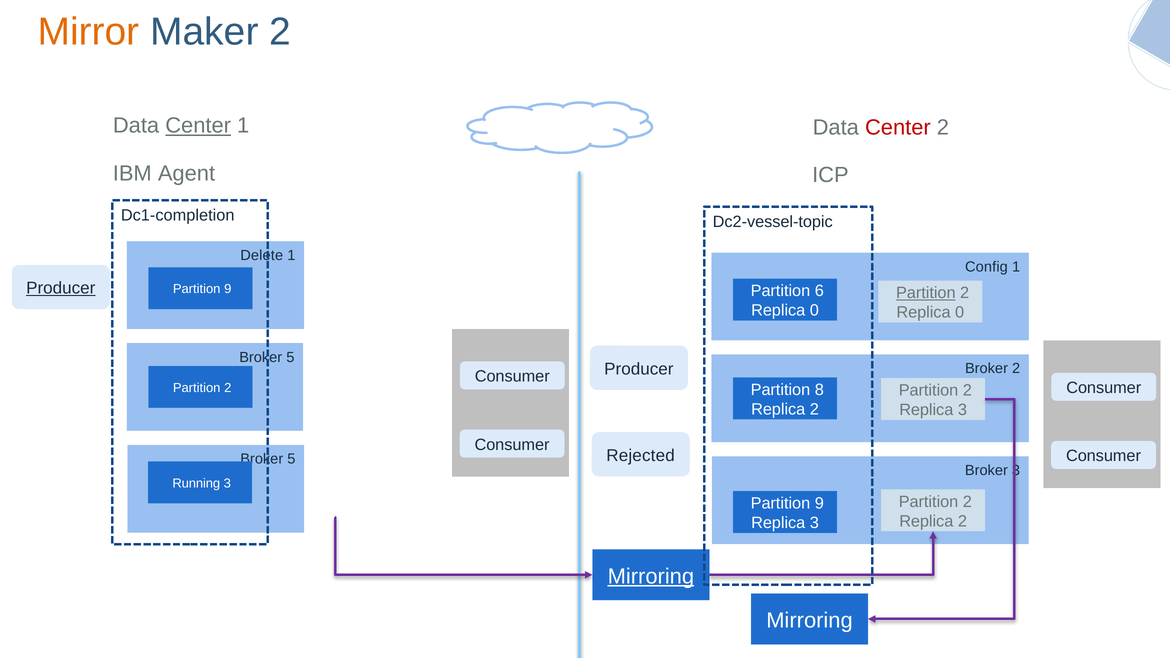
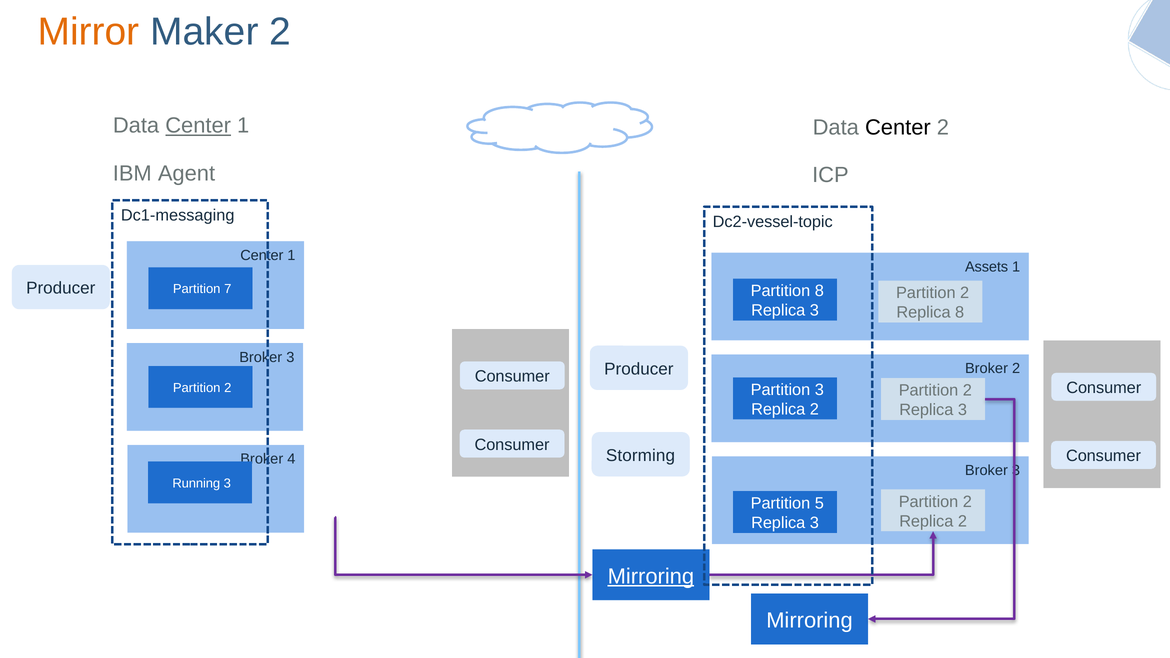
Center colour: red -> black (898, 127)
Dc1-completion: Dc1-completion -> Dc1-messaging (178, 216)
Delete: Delete -> Center (262, 255)
Config: Config -> Assets (987, 267)
Producer underline: present -> none (61, 288)
9: 9 -> 7 (228, 289)
Partition 6: 6 -> 8 (819, 291)
Partition underline: present -> none (926, 293)
0: 0 -> 3 (814, 311)
0: 0 -> 8 (960, 313)
5: 5 -> 3 (290, 357)
Partition 8: 8 -> 3 (819, 390)
Rejected: Rejected -> Storming (641, 456)
5: 5 -> 4 (291, 459)
9: 9 -> 5 (819, 503)
